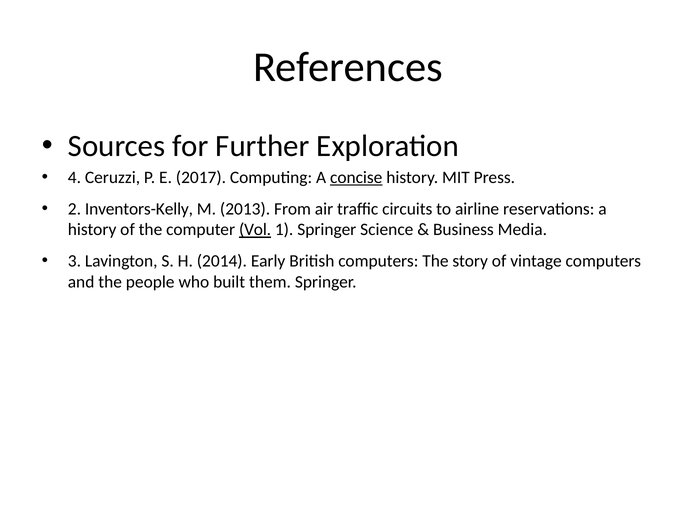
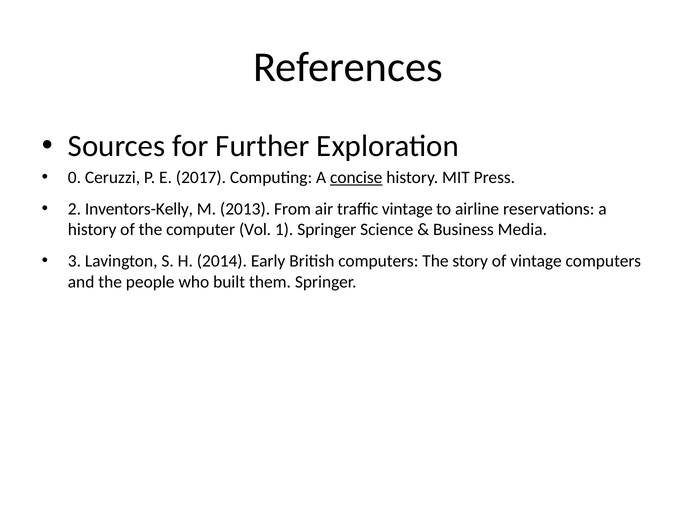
4: 4 -> 0 (74, 178)
traffic circuits: circuits -> vintage (407, 209)
Vol underline: present -> none (255, 230)
